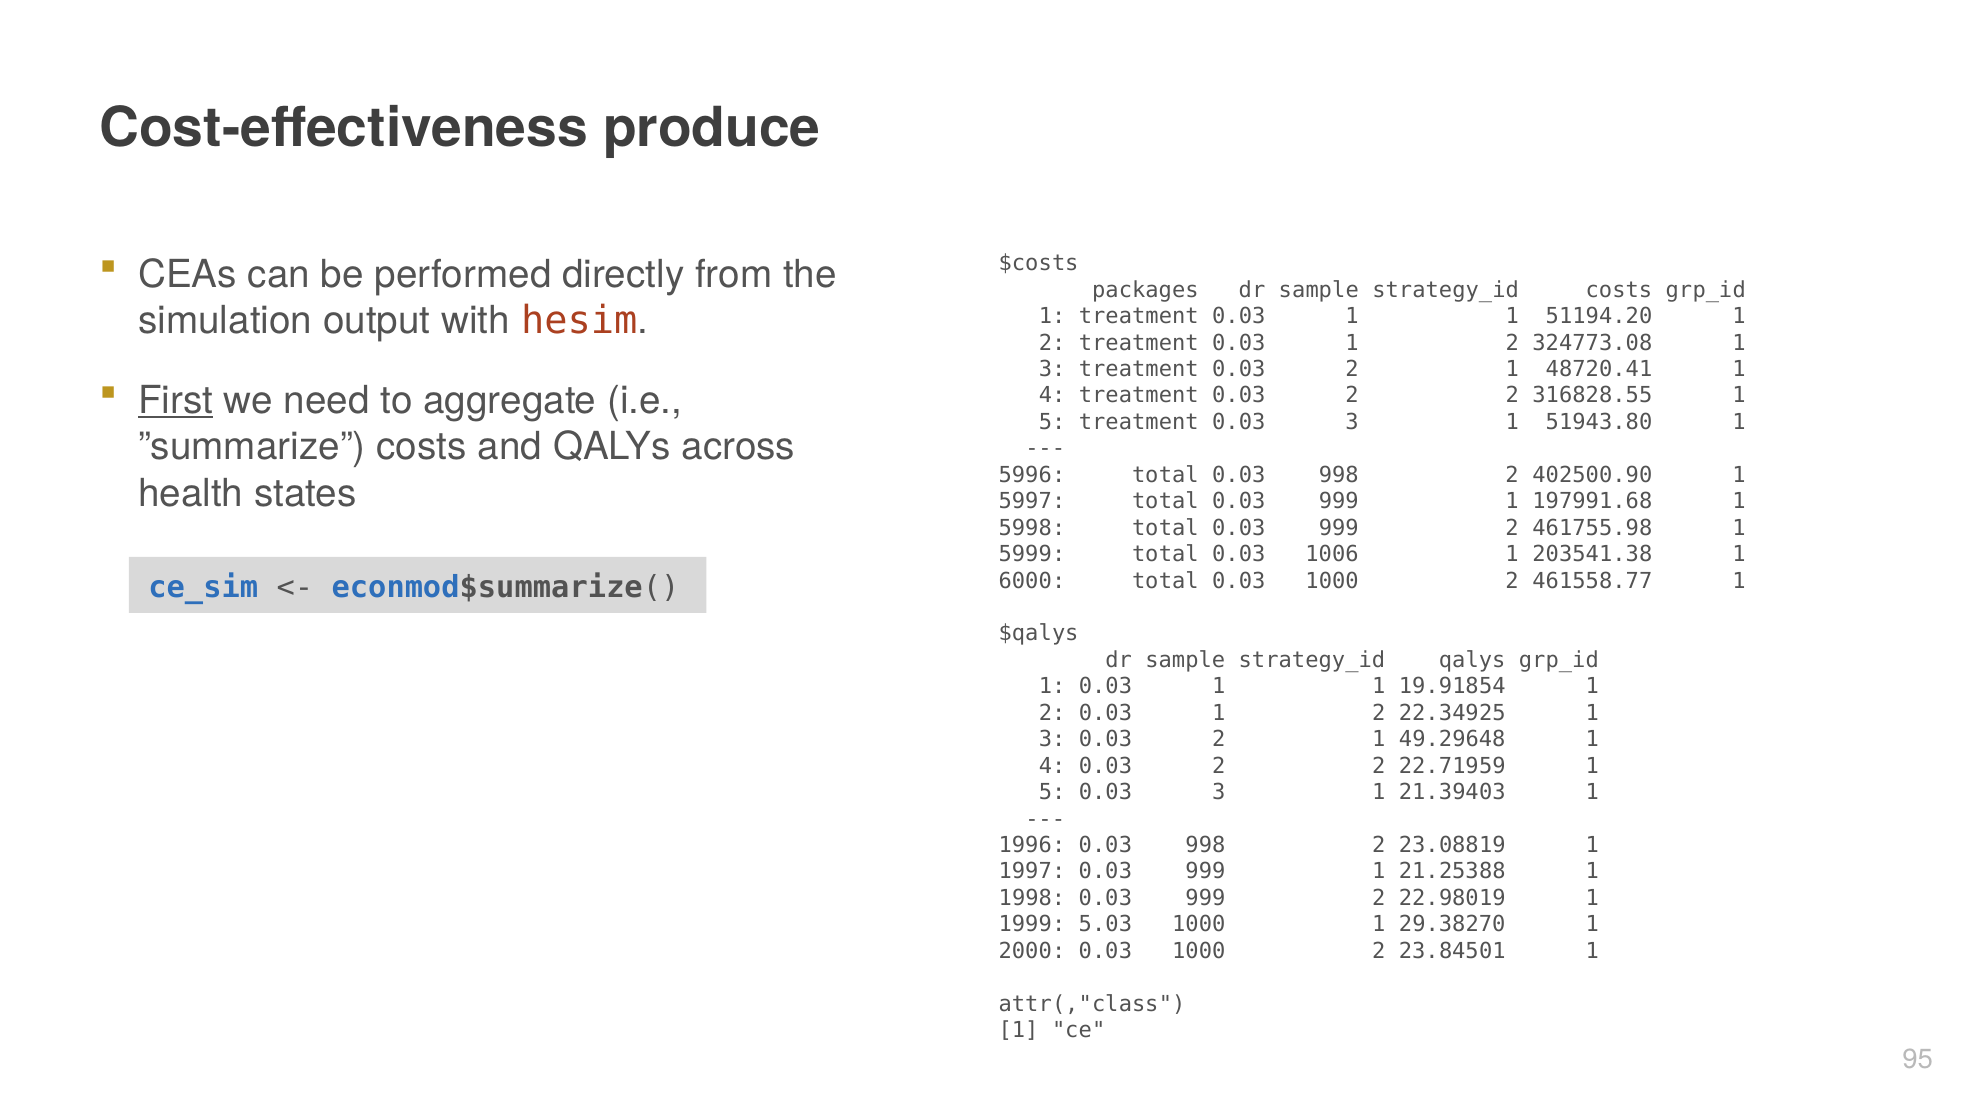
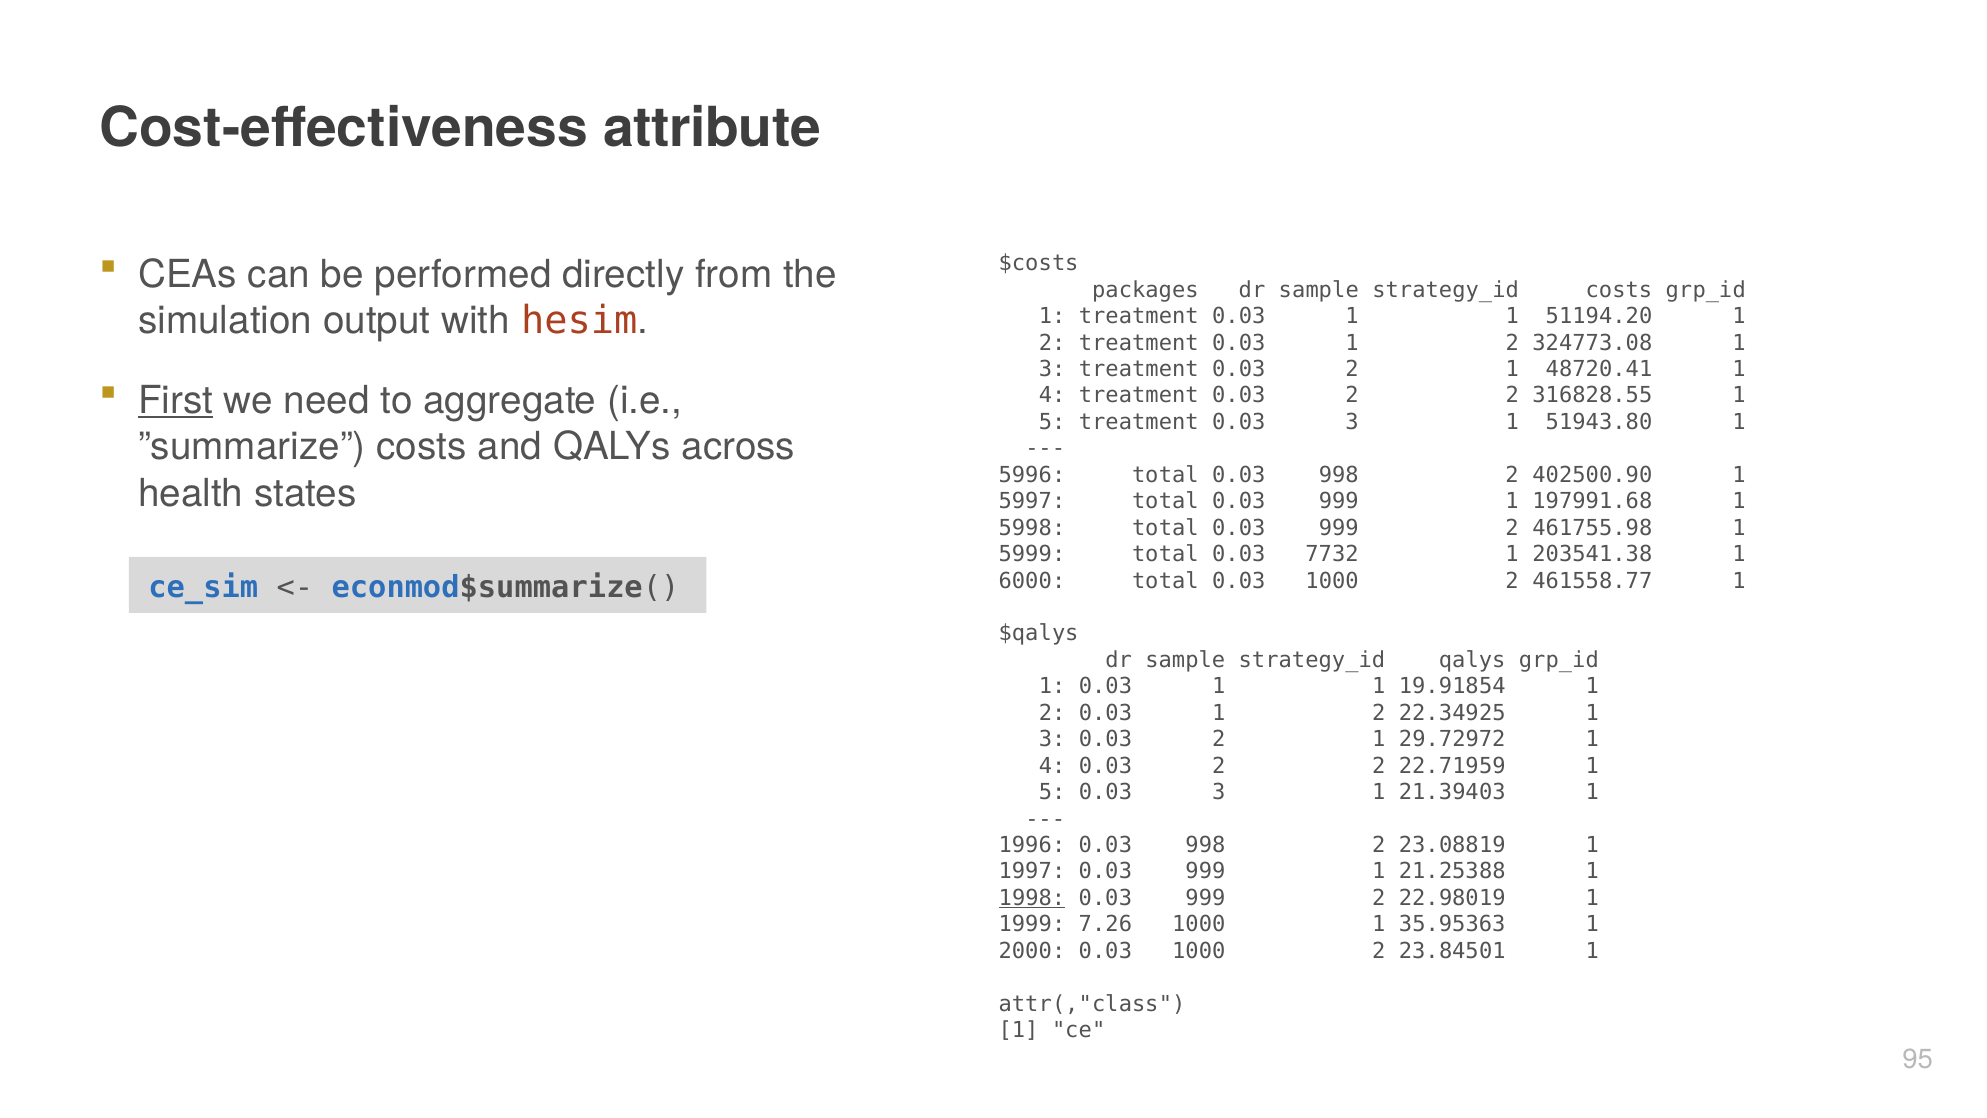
produce: produce -> attribute (712, 128)
1006: 1006 -> 7732 (1332, 554)
49.29648: 49.29648 -> 29.72972 (1452, 739)
1998 underline: none -> present (1032, 898)
5.03: 5.03 -> 7.26 (1105, 924)
29.38270: 29.38270 -> 35.95363 (1452, 924)
